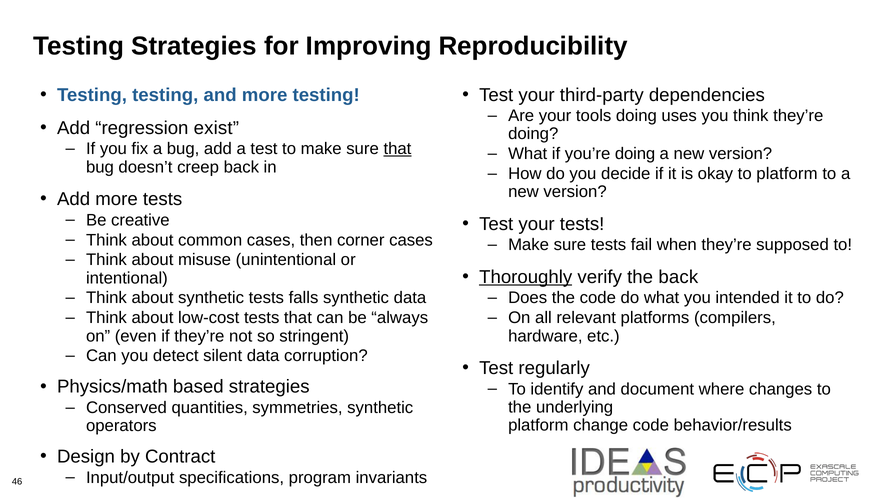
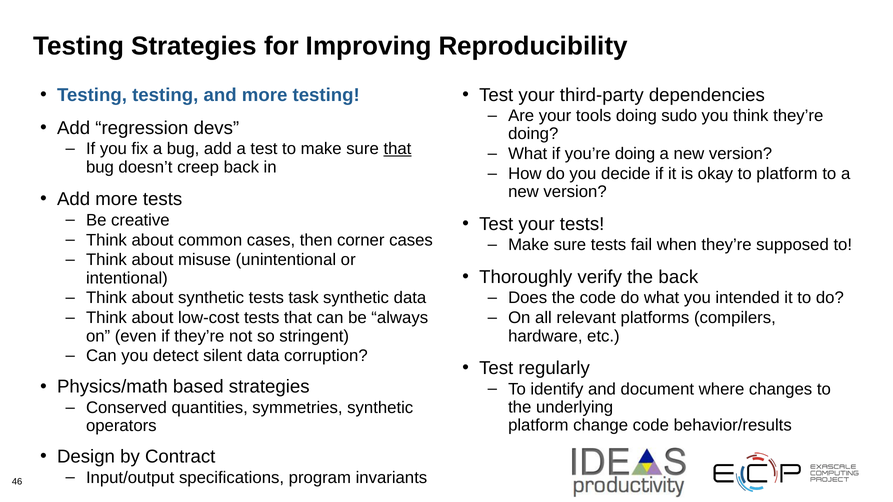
uses: uses -> sudo (679, 116)
exist: exist -> devs (216, 128)
Thoroughly underline: present -> none (526, 277)
falls: falls -> task (304, 298)
